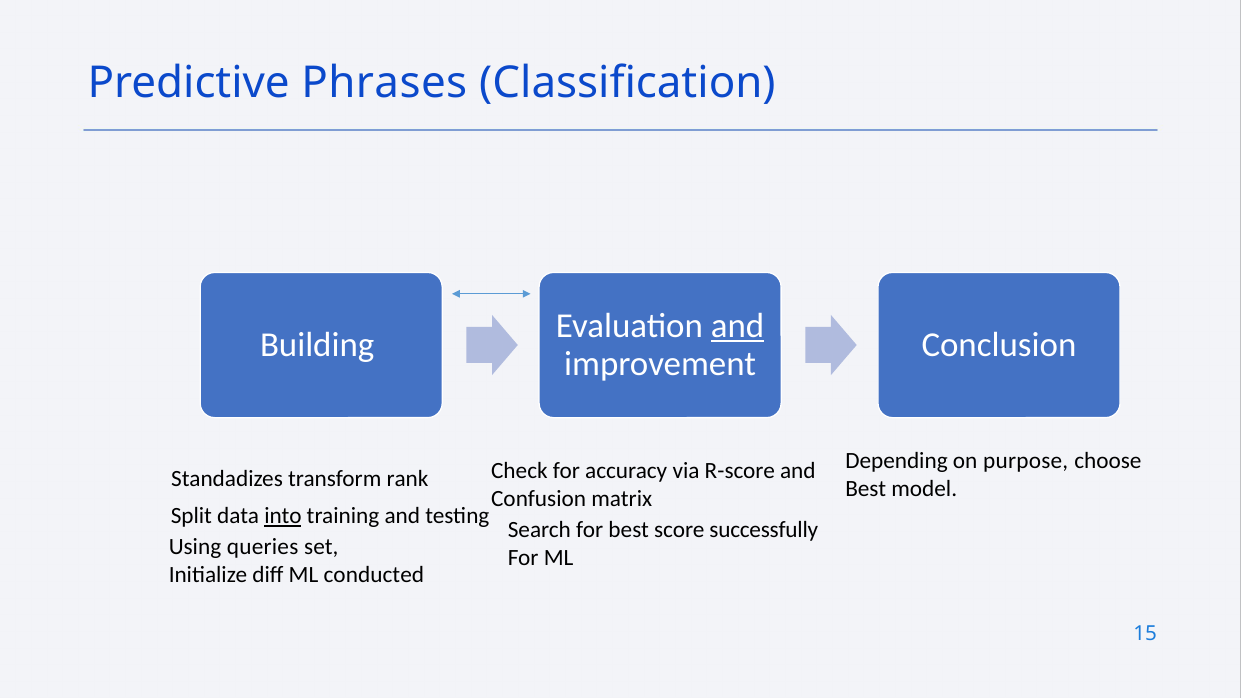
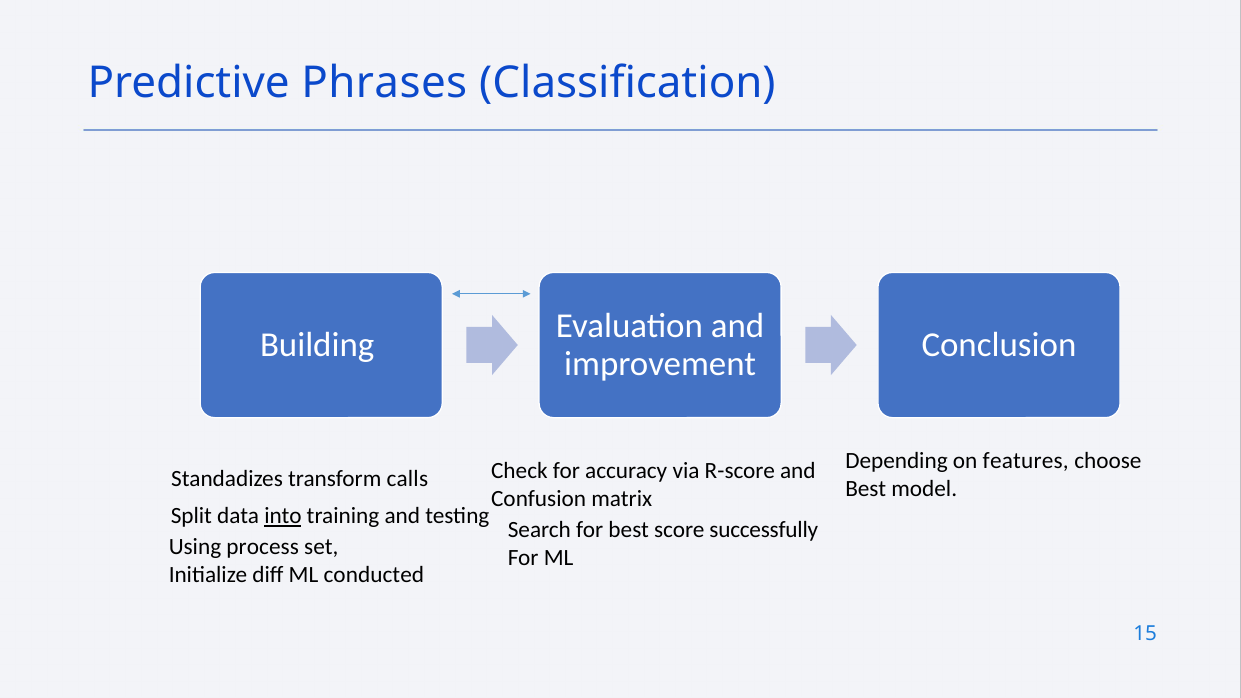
and underline: present -> none (738, 326)
purpose: purpose -> features (1026, 461)
rank: rank -> calls (407, 478)
queries: queries -> process (263, 547)
